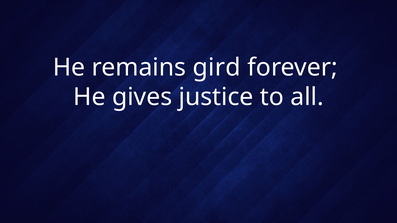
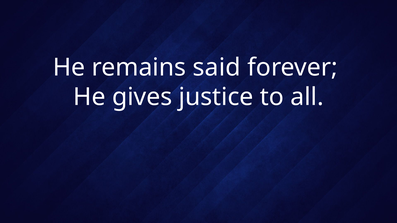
gird: gird -> said (217, 67)
